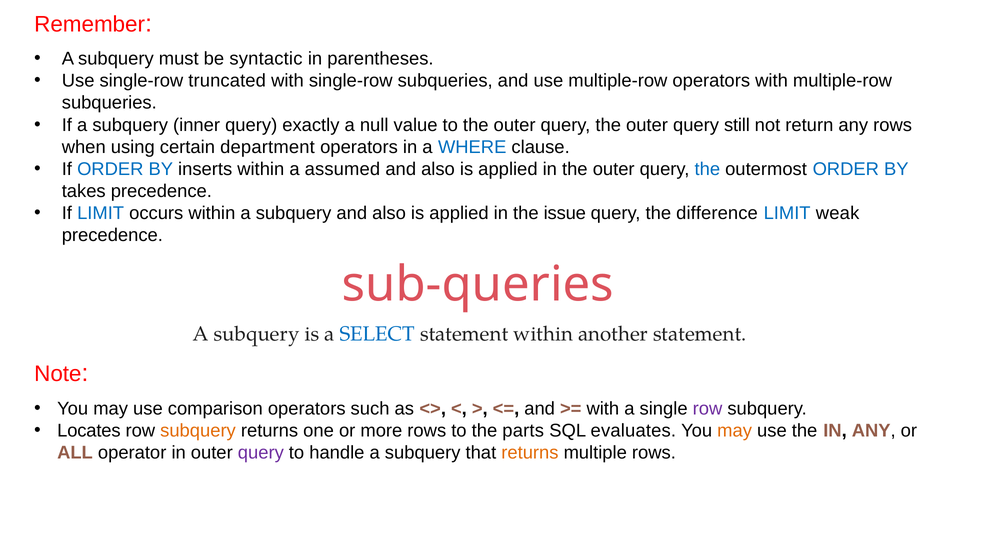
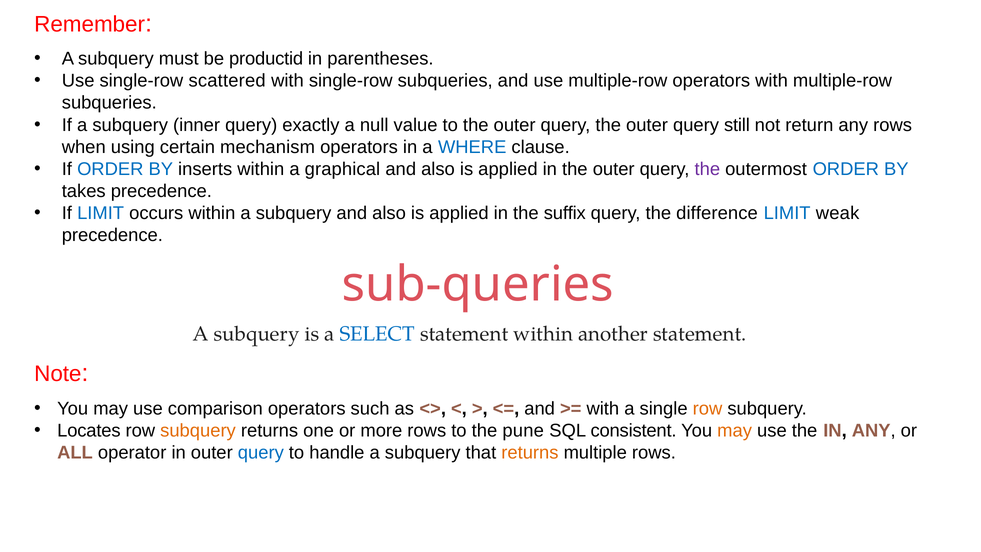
syntactic: syntactic -> productid (266, 59)
truncated: truncated -> scattered (227, 81)
department: department -> mechanism (268, 147)
assumed: assumed -> graphical (342, 169)
the colour: blue -> purple (707, 169)
issue: issue -> suffix (565, 213)
row colour: purple -> orange (708, 408)
parts: parts -> pune (523, 430)
evaluates: evaluates -> consistent (634, 430)
query colour: purple -> blue (261, 452)
